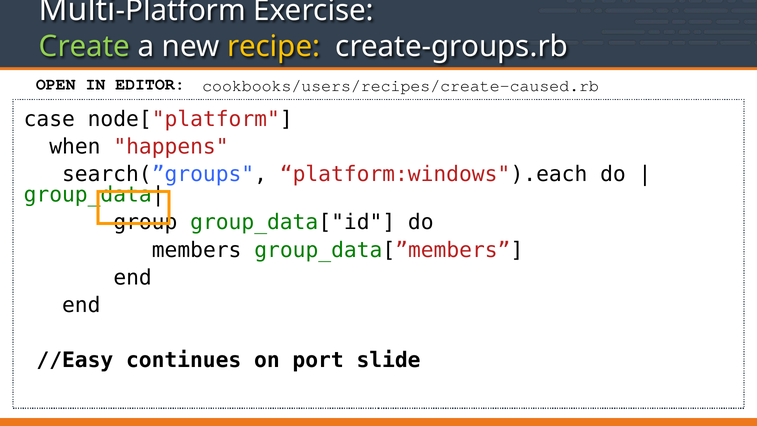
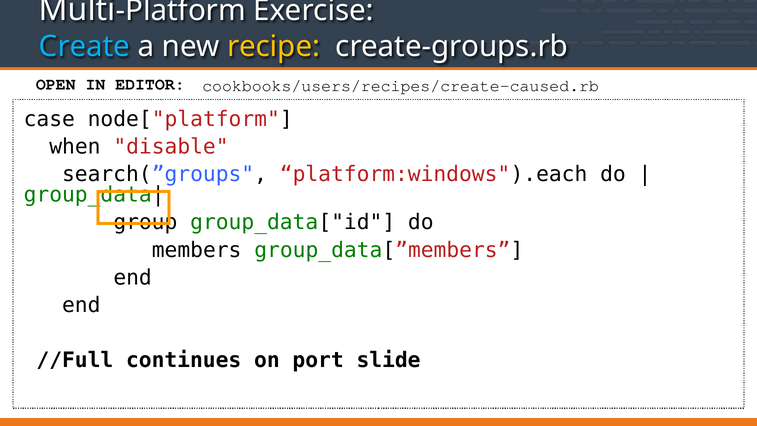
Create colour: light green -> light blue (85, 46)
happens: happens -> disable (171, 147)
//Easy: //Easy -> //Full (75, 360)
